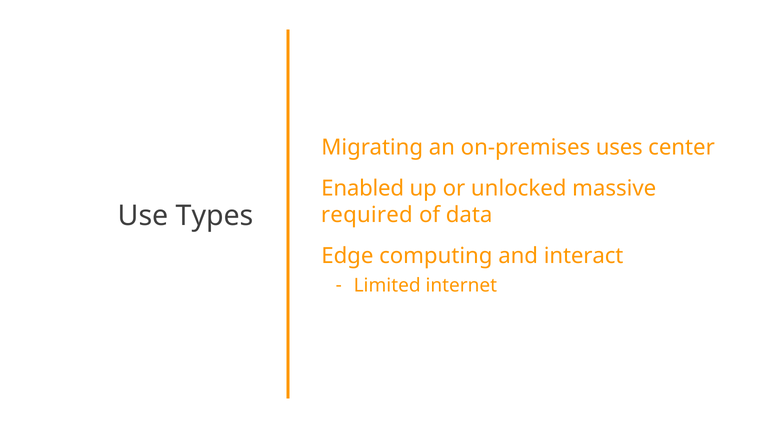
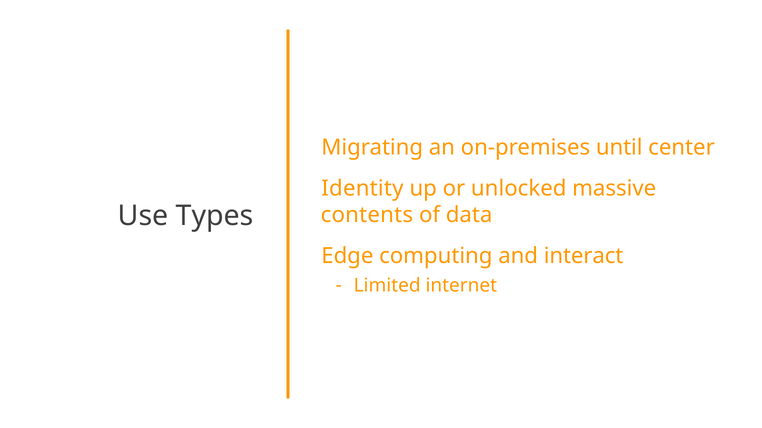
uses: uses -> until (619, 148)
Enabled: Enabled -> Identity (362, 189)
required: required -> contents (367, 215)
